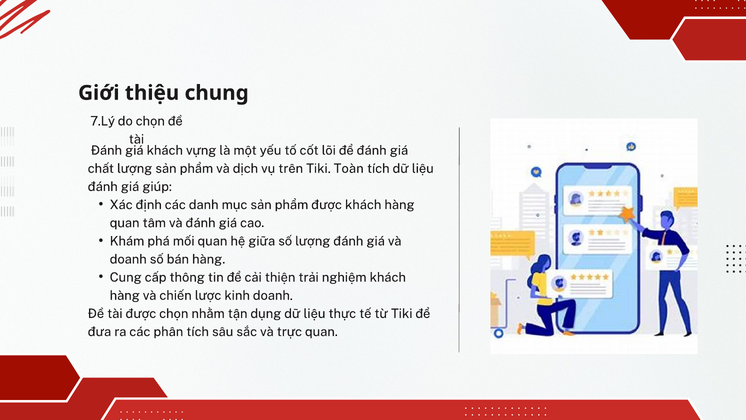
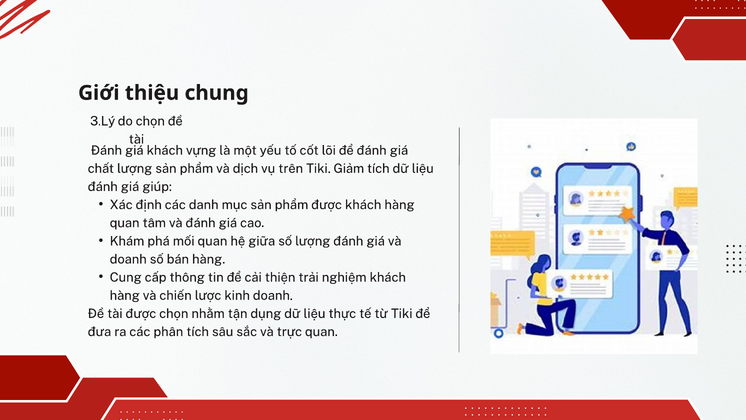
7.Lý: 7.Lý -> 3.Lý (103, 121)
Toàn: Toàn -> Giảm (349, 168)
